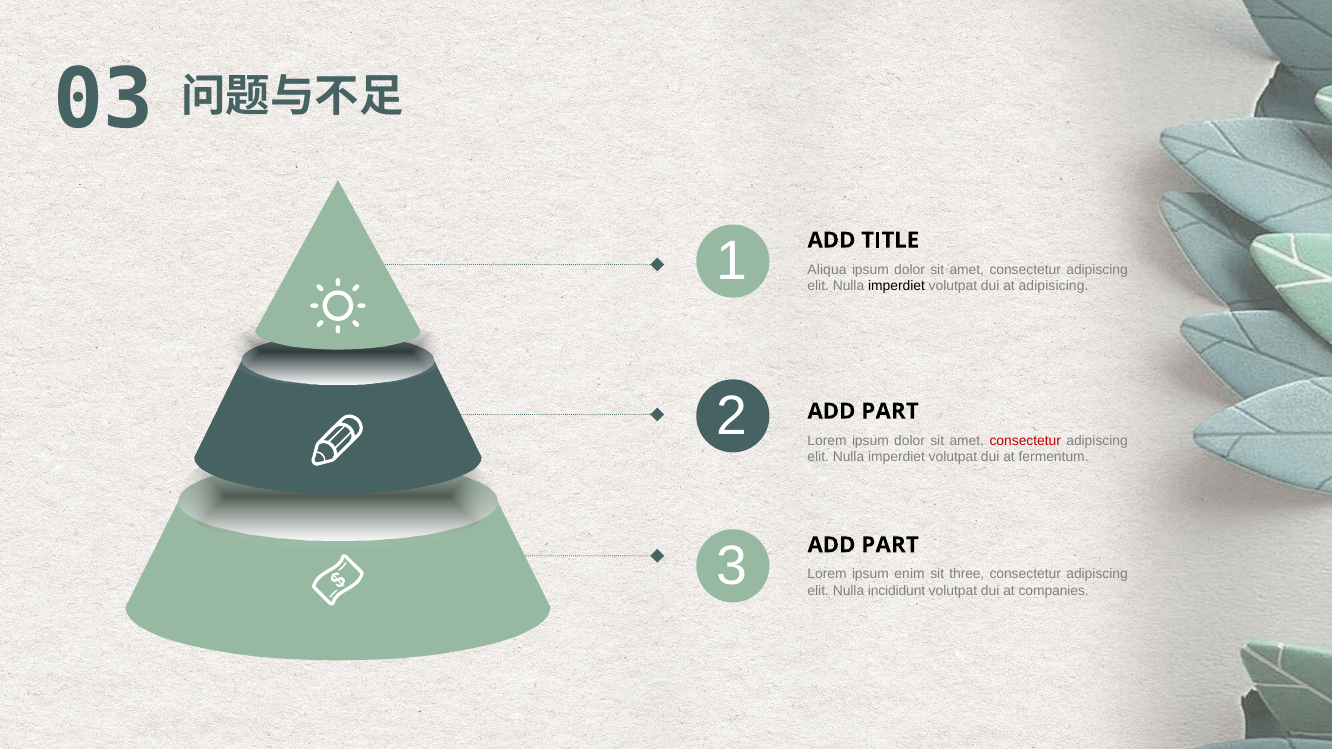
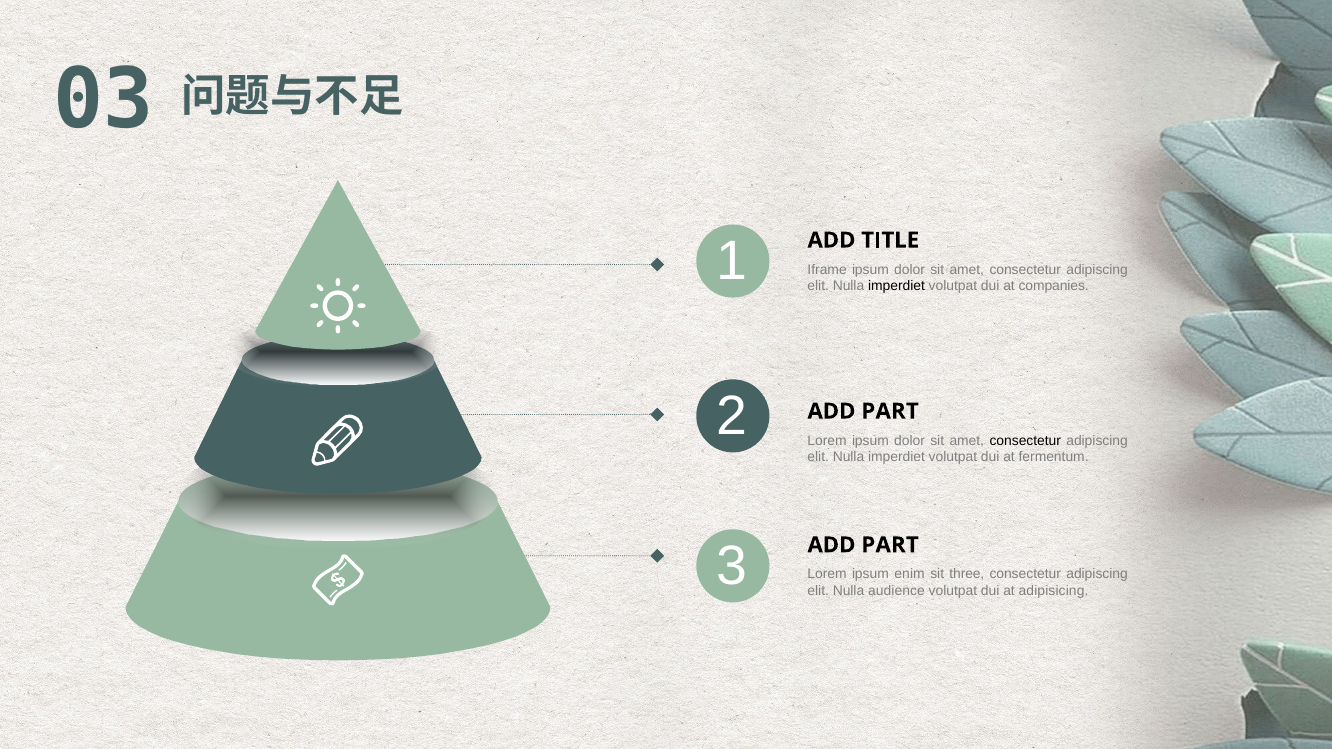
Aliqua: Aliqua -> Iframe (827, 270)
adipisicing: adipisicing -> companies (1054, 286)
consectetur colour: red -> black (1025, 441)
incididunt: incididunt -> audience (896, 591)
companies: companies -> adipisicing (1054, 591)
